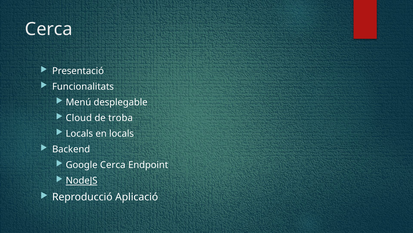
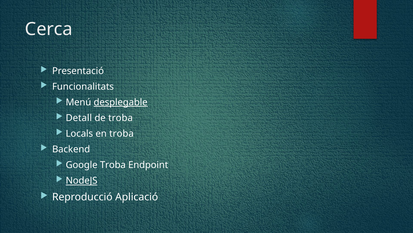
desplegable underline: none -> present (121, 102)
Cloud: Cloud -> Detall (79, 118)
en locals: locals -> troba (121, 133)
Google Cerca: Cerca -> Troba (113, 165)
